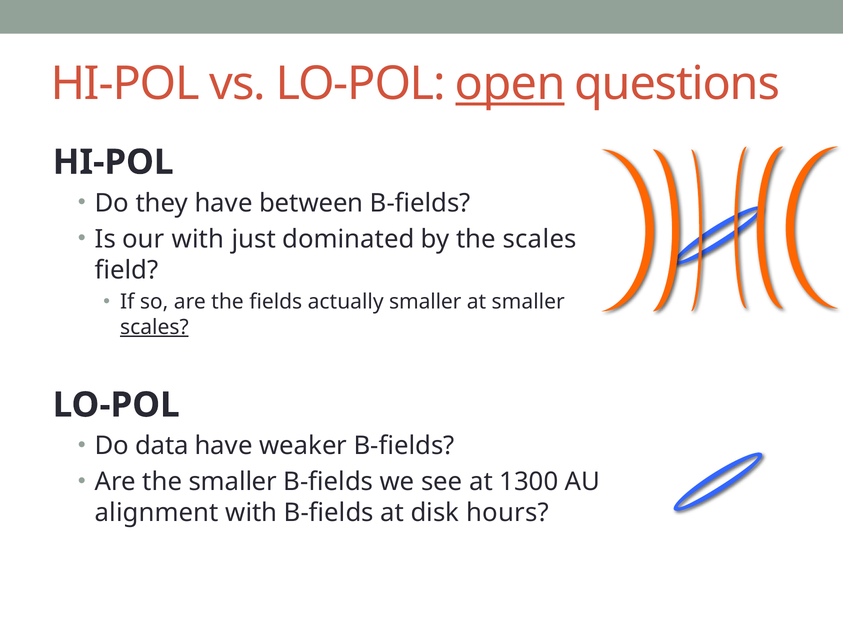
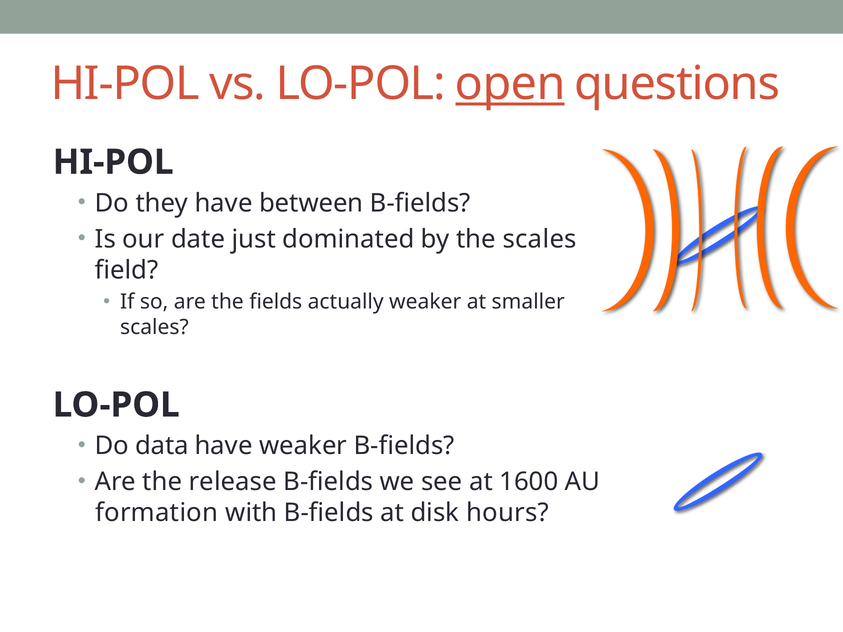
our with: with -> date (198, 239)
actually smaller: smaller -> weaker (425, 302)
scales underline: present -> none (154, 327)
the smaller: smaller -> release (233, 482)
1300: 1300 -> 1600 (529, 482)
alignment: alignment -> formation (157, 513)
